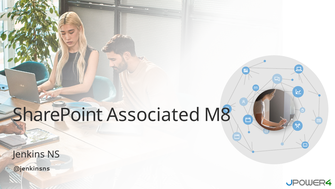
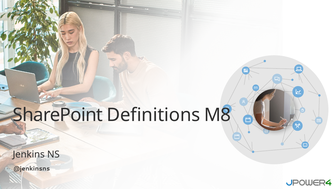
Associated: Associated -> Definitions (153, 115)
